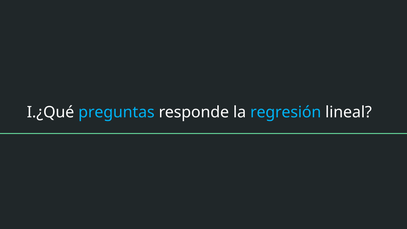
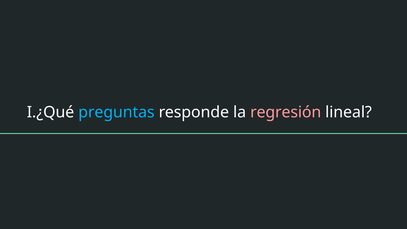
regresión colour: light blue -> pink (286, 112)
